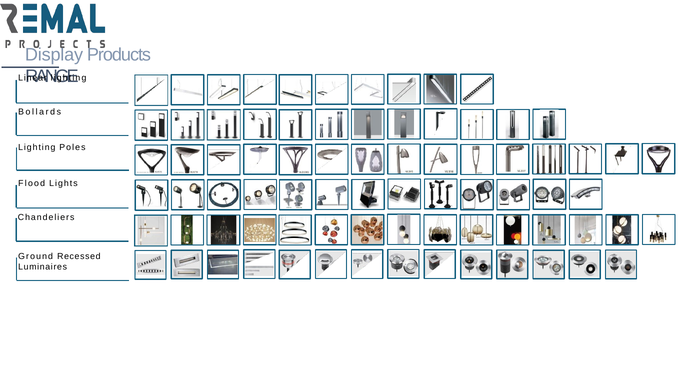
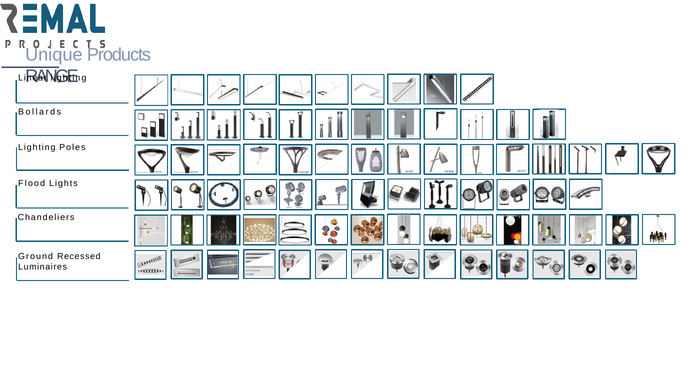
Display: Display -> Unique (54, 55)
